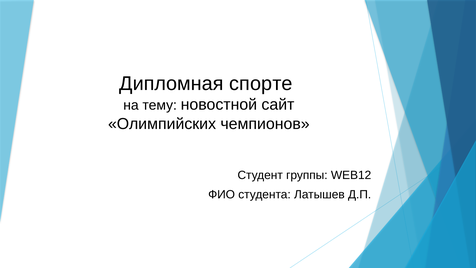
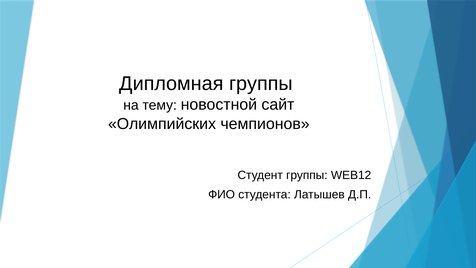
Дипломная спорте: спорте -> группы (261, 83)
